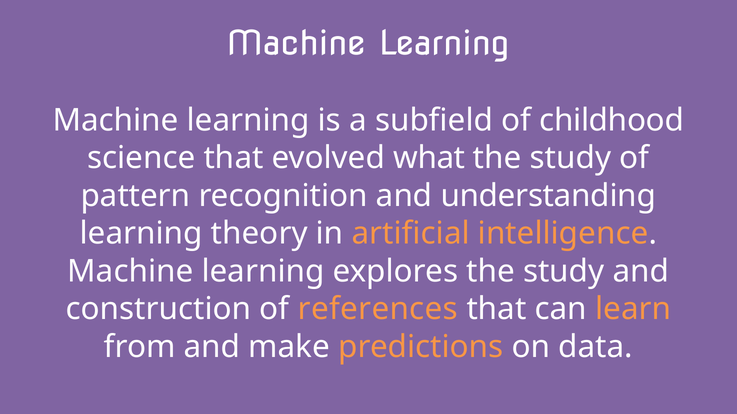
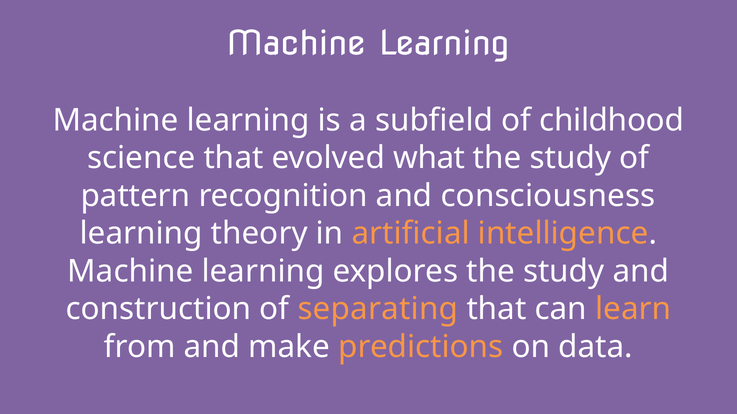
understanding: understanding -> consciousness (548, 196)
references: references -> separating (378, 309)
